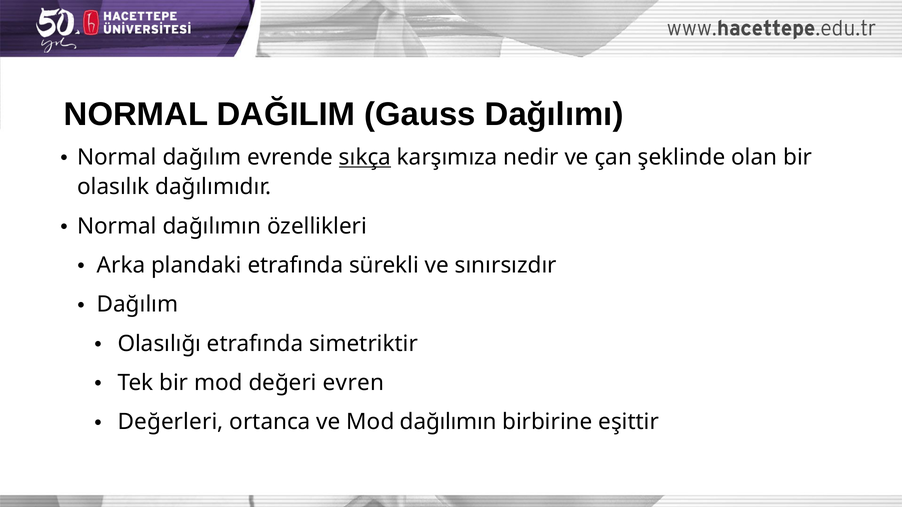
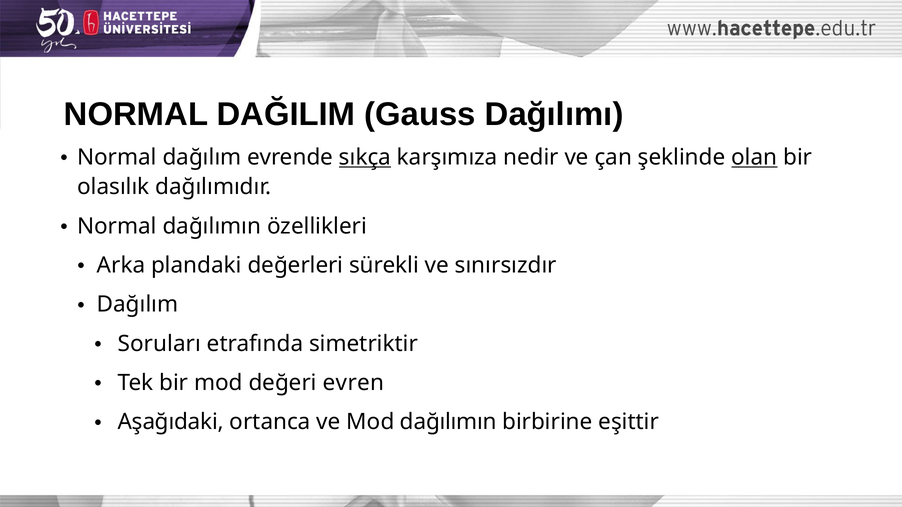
olan underline: none -> present (754, 157)
plandaki etrafında: etrafında -> değerleri (295, 266)
Olasılığı: Olasılığı -> Soruları (159, 344)
Değerleri: Değerleri -> Aşağıdaki (171, 422)
